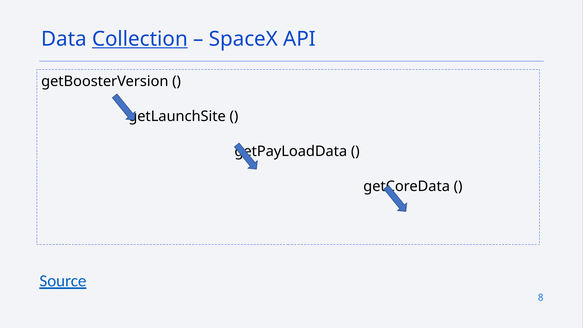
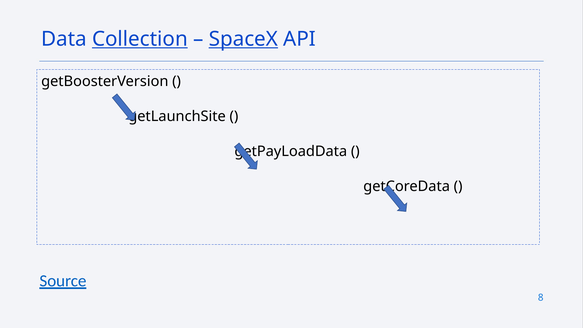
SpaceX underline: none -> present (243, 39)
